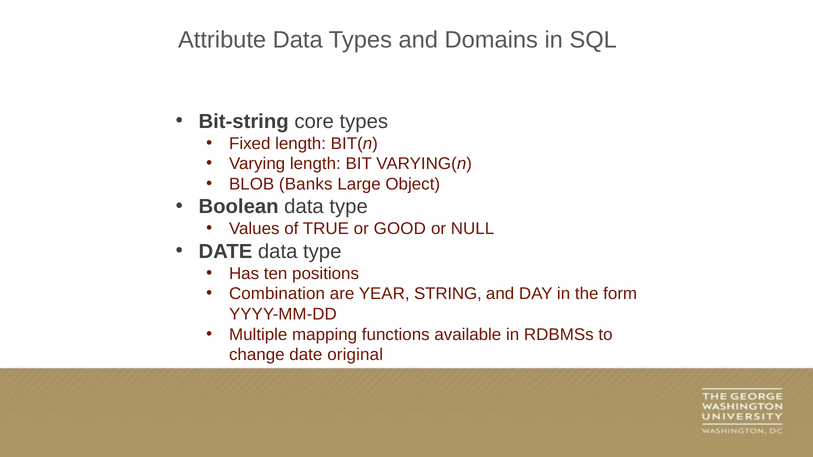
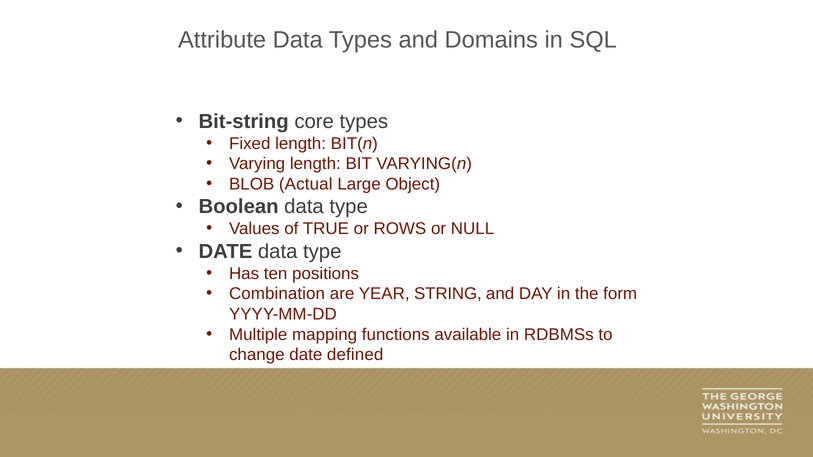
Banks: Banks -> Actual (306, 184)
GOOD: GOOD -> ROWS (400, 229)
original: original -> defined (355, 355)
